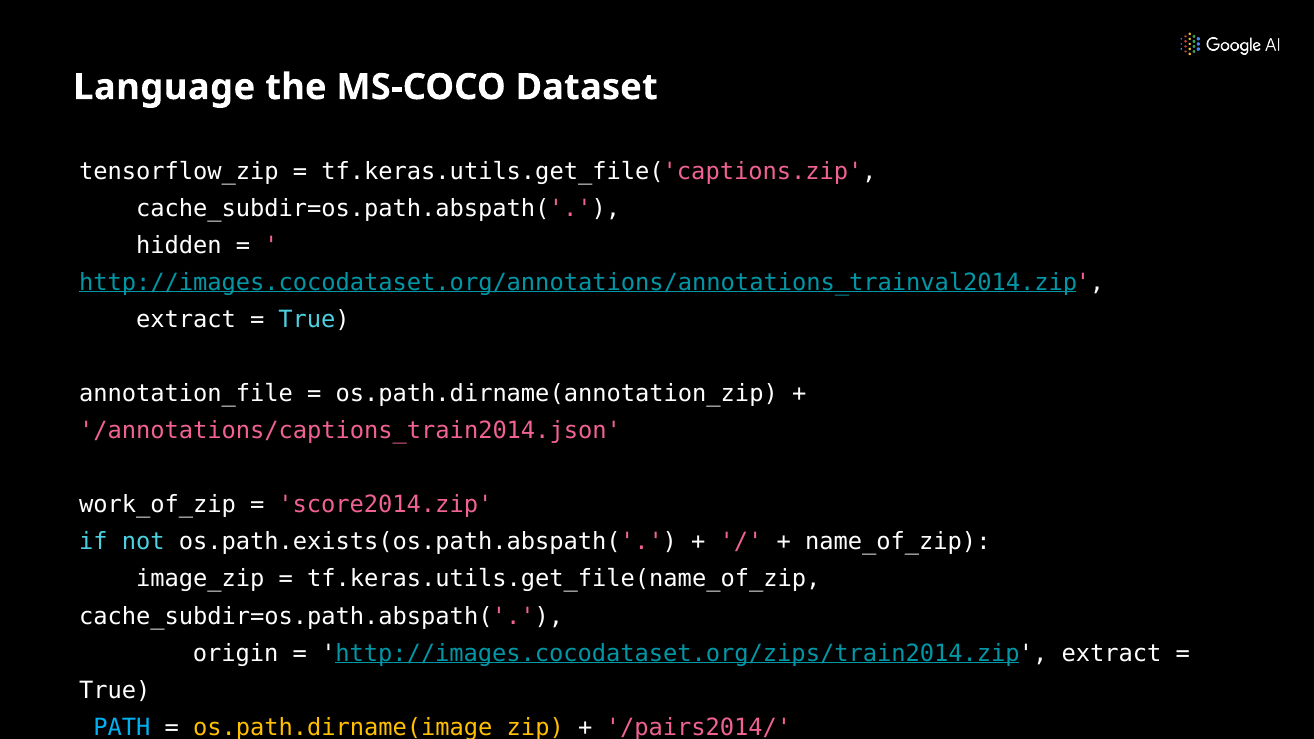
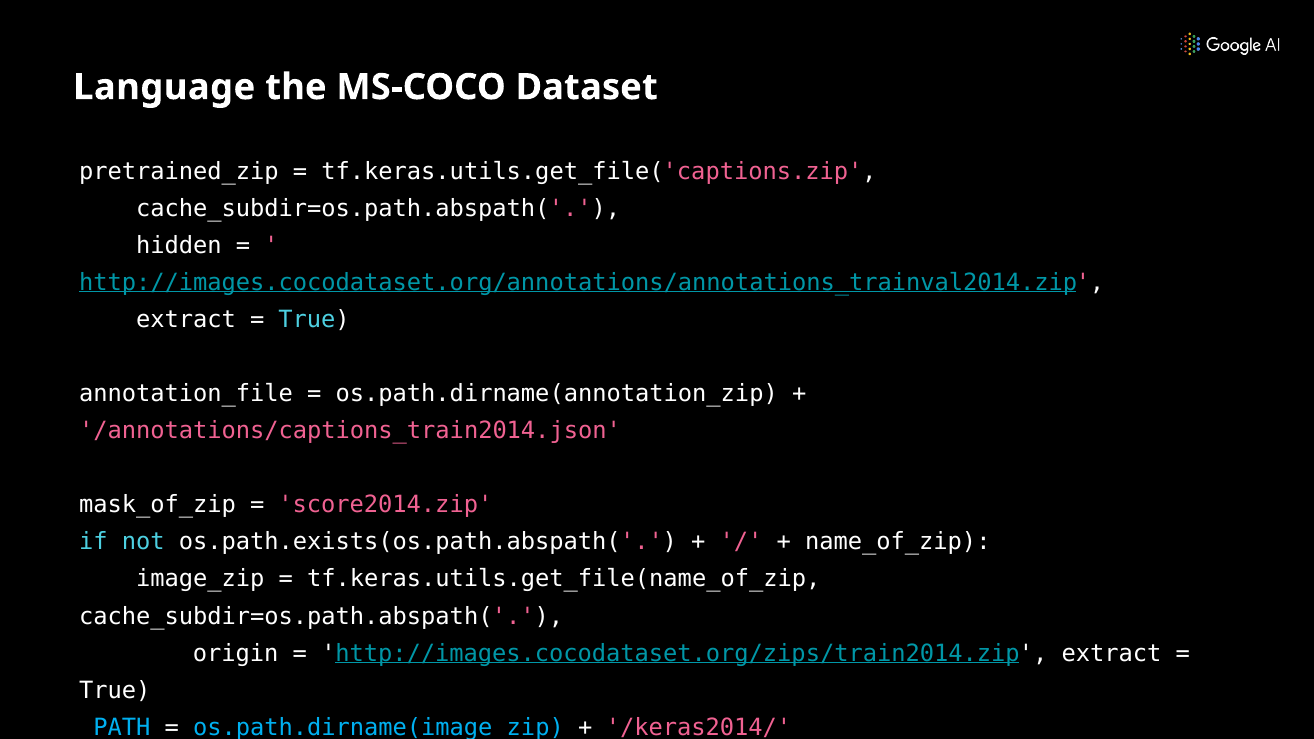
tensorflow_zip: tensorflow_zip -> pretrained_zip (179, 172)
work_of_zip: work_of_zip -> mask_of_zip (158, 505)
os.path.dirname(image_zip colour: yellow -> light blue (378, 727)
/pairs2014/: /pairs2014/ -> /keras2014/ (699, 727)
